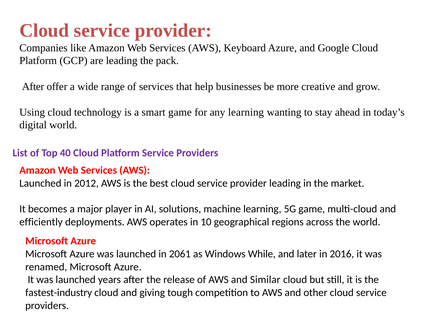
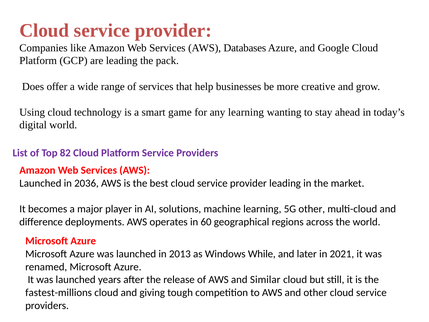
Keyboard: Keyboard -> Databases (245, 48)
After: After -> Does (33, 86)
40: 40 -> 82 (65, 153)
2012: 2012 -> 2036 (86, 183)
5G game: game -> other (312, 209)
efficiently: efficiently -> difference (41, 222)
10: 10 -> 60 (206, 222)
2061: 2061 -> 2013 (180, 254)
2016: 2016 -> 2021 (342, 254)
fastest-industry: fastest-industry -> fastest-millions (59, 292)
